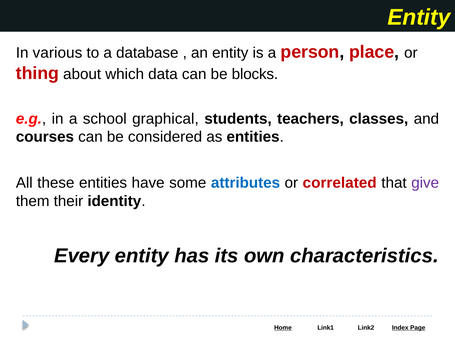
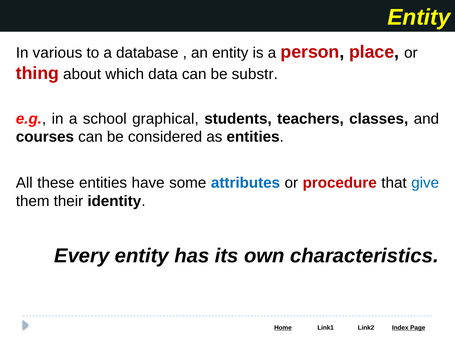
blocks: blocks -> substr (255, 74)
correlated: correlated -> procedure (340, 183)
give colour: purple -> blue (425, 183)
